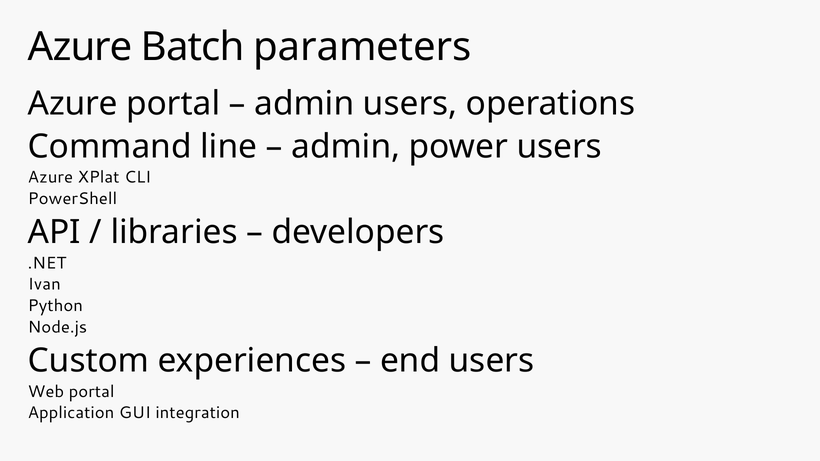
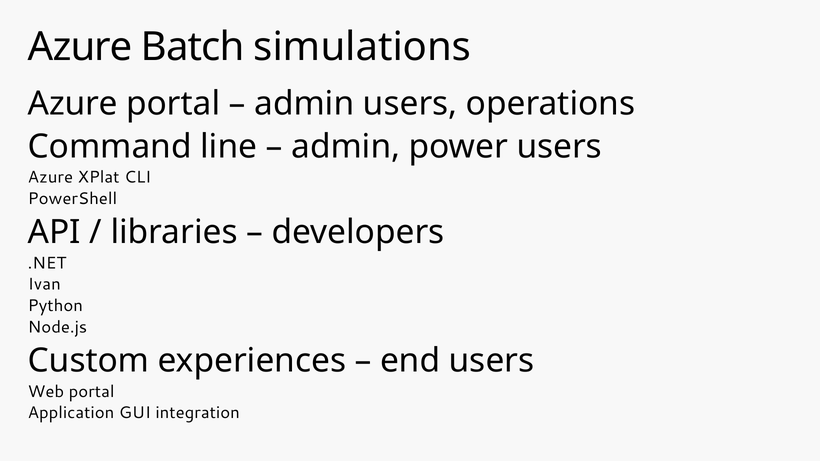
parameters: parameters -> simulations (362, 47)
